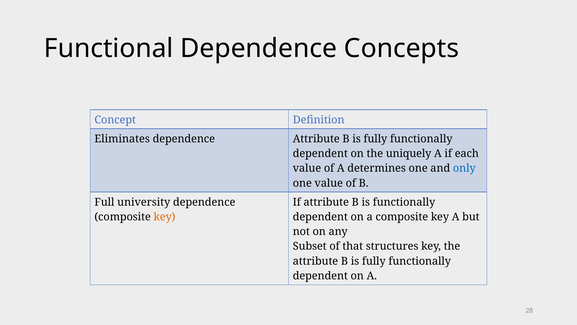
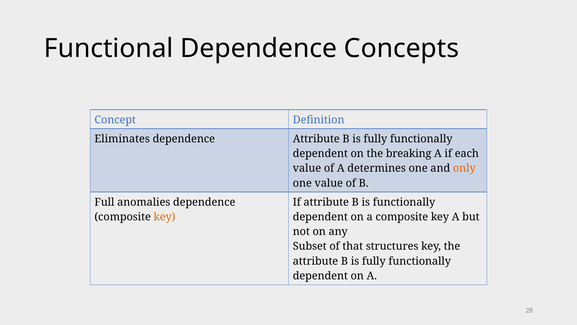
uniquely: uniquely -> breaking (409, 153)
only colour: blue -> orange (464, 168)
university: university -> anomalies (144, 202)
